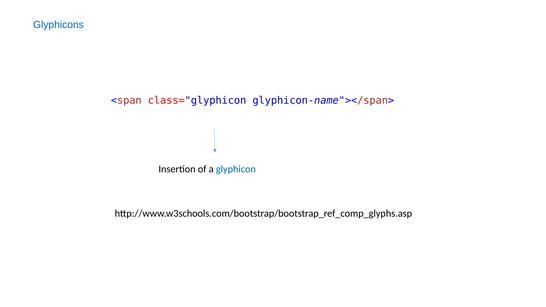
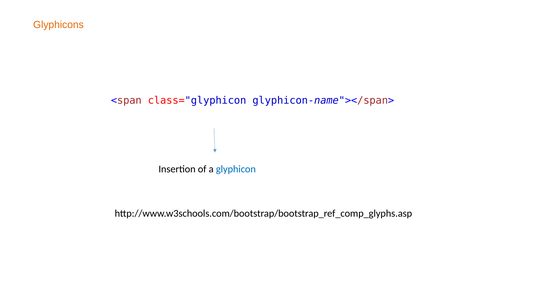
Glyphicons colour: blue -> orange (58, 25)
